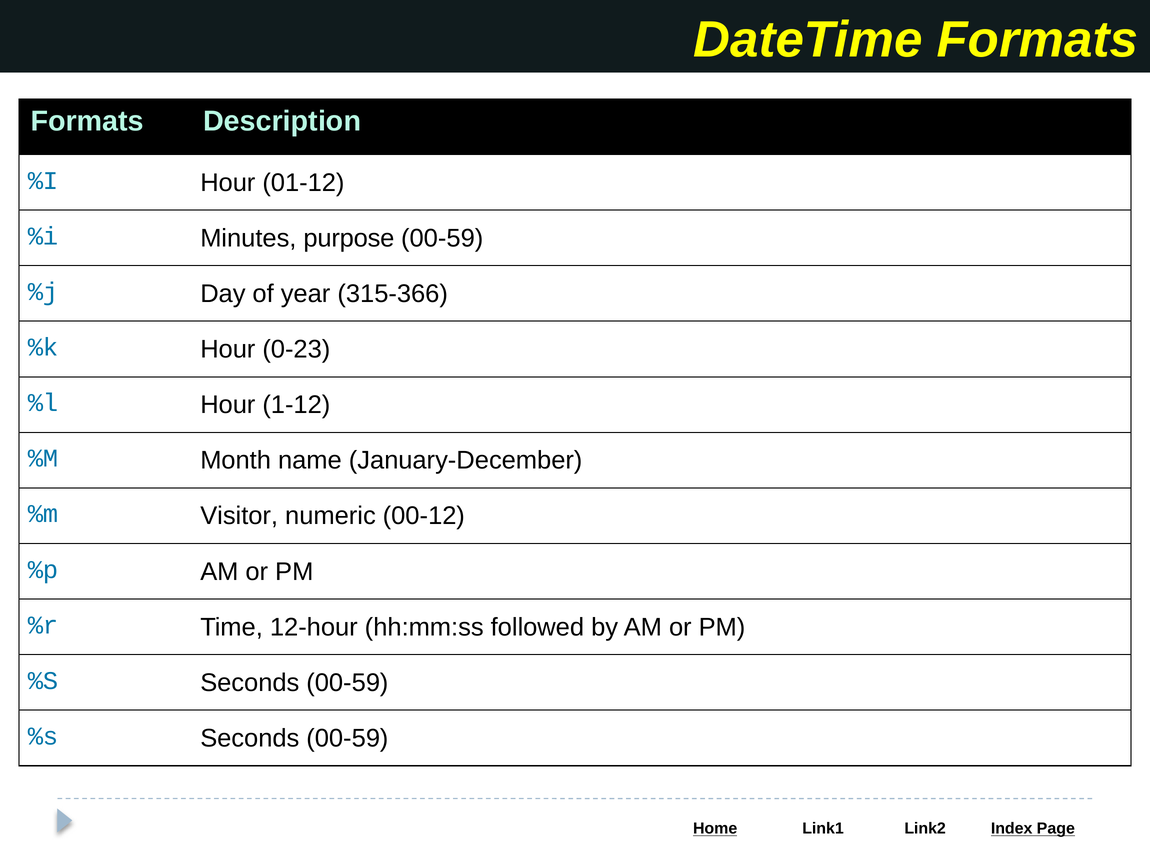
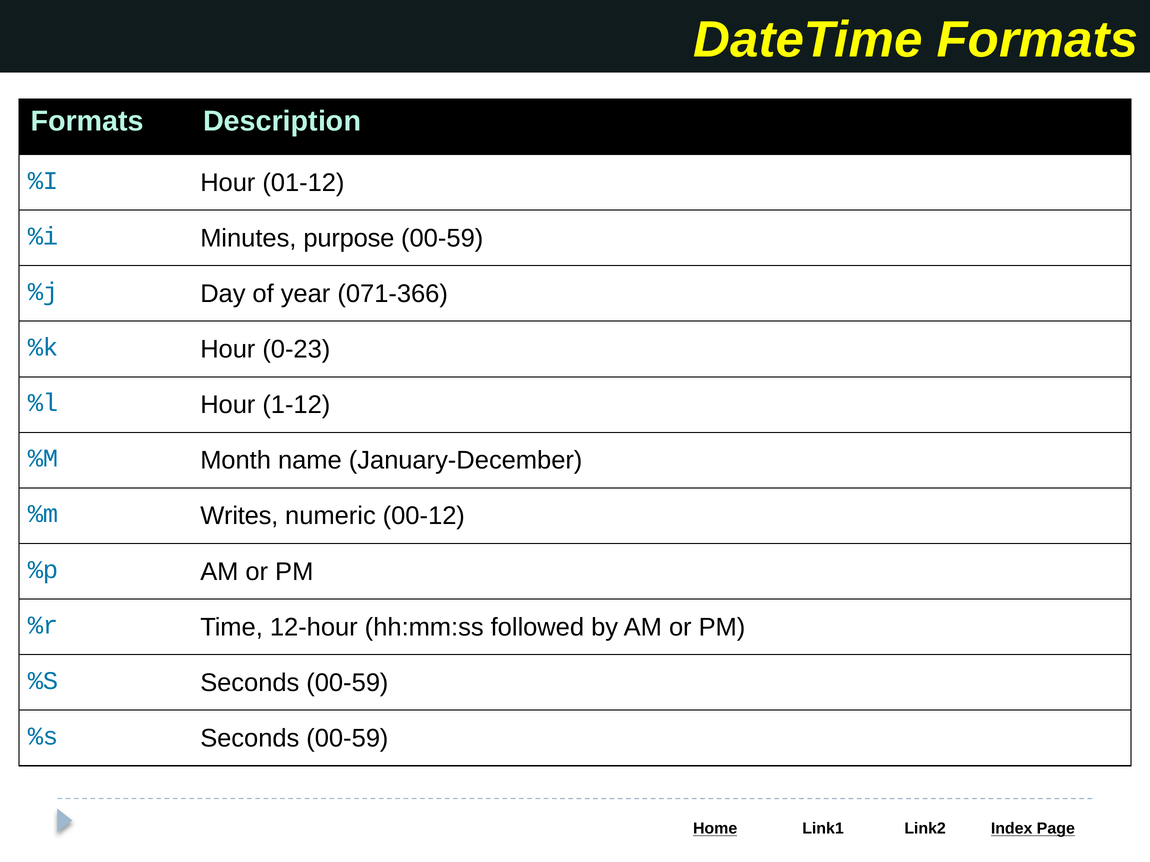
315-366: 315-366 -> 071-366 (393, 294)
Visitor: Visitor -> Writes (239, 516)
